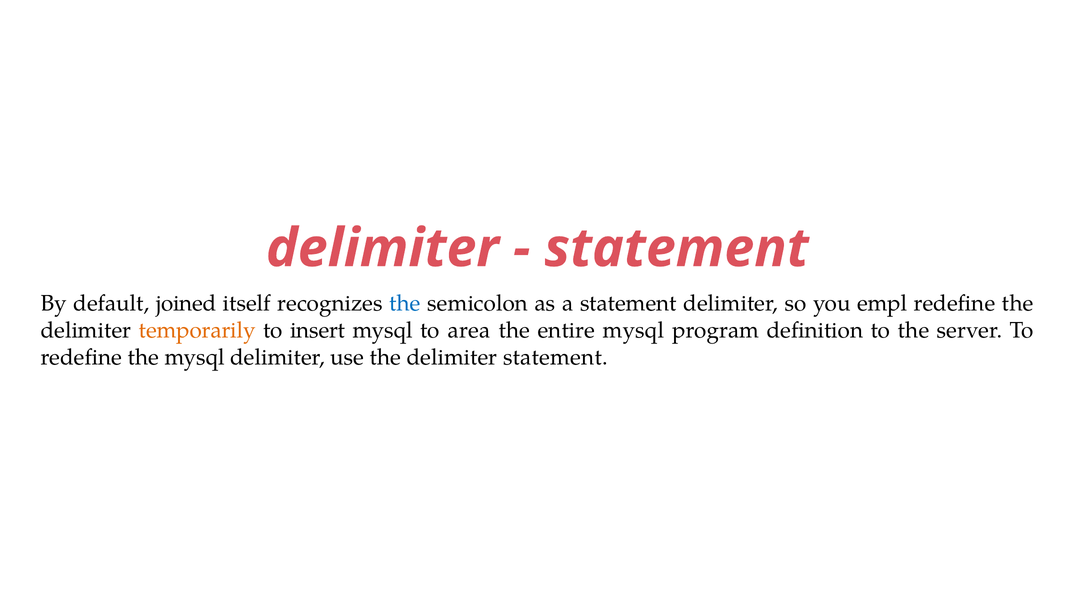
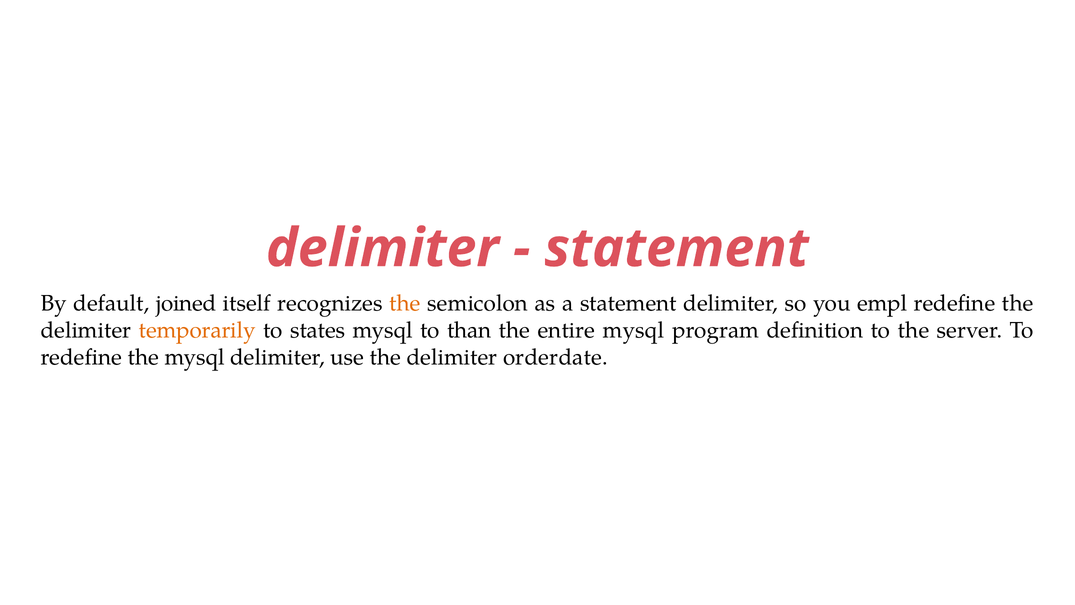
the colour: blue -> orange (405, 303)
insert: insert -> states (318, 330)
area: area -> than (469, 330)
delimiter statement: statement -> orderdate (555, 357)
